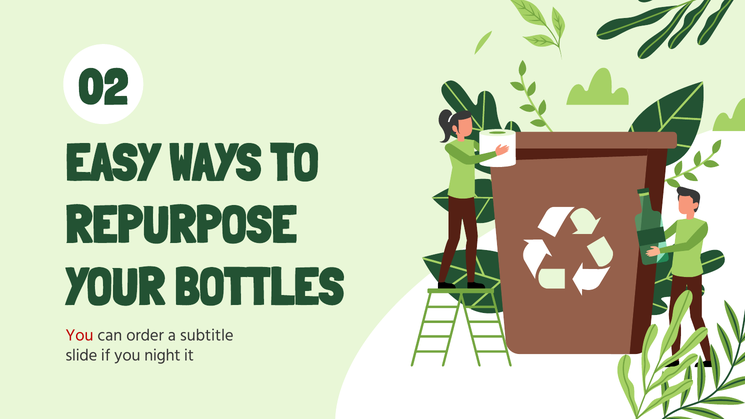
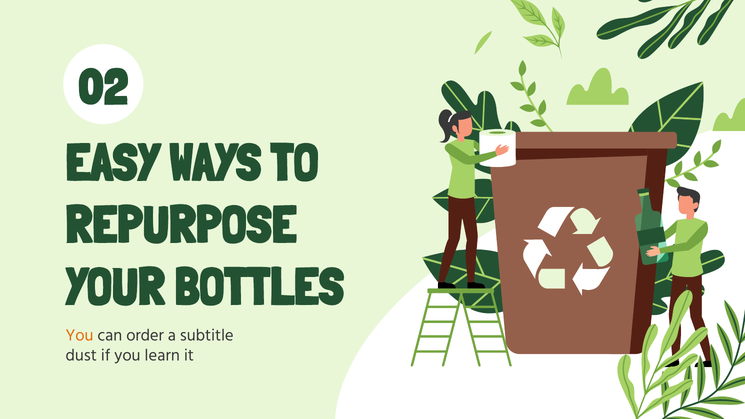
You colour: red -> orange (80, 335)
slide: slide -> dust (81, 355)
night: night -> learn (162, 355)
